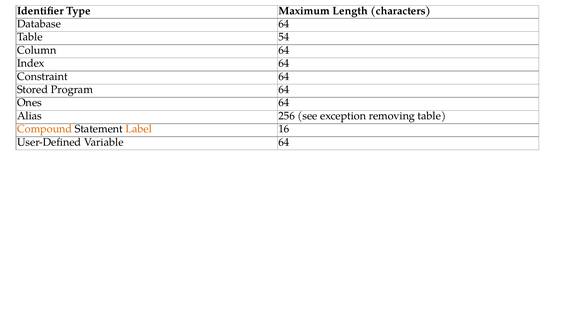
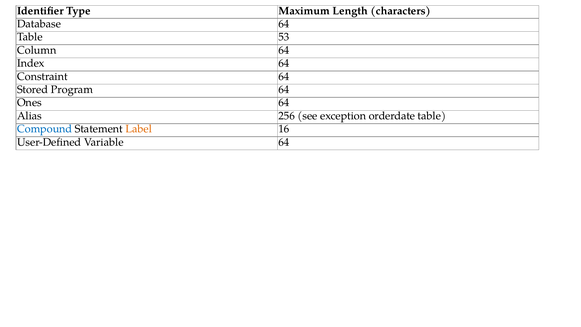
54: 54 -> 53 (284, 37)
removing: removing -> orderdate (392, 116)
Compound colour: orange -> blue (45, 129)
